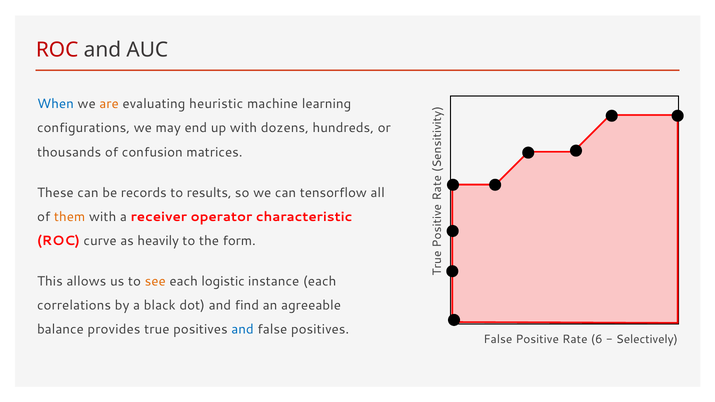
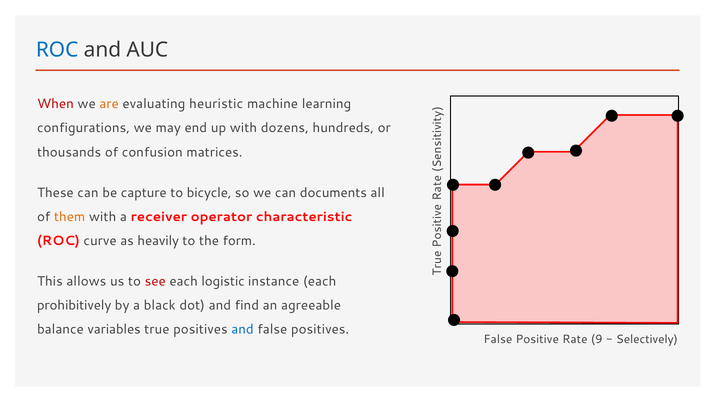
ROC colour: red -> blue (57, 50)
When colour: blue -> red (55, 104)
records: records -> capture (144, 193)
results: results -> bicycle (209, 193)
tensorflow: tensorflow -> documents (333, 193)
see colour: orange -> red (155, 281)
correlations: correlations -> prohibitively (74, 306)
provides: provides -> variables (114, 330)
6: 6 -> 9 (597, 340)
